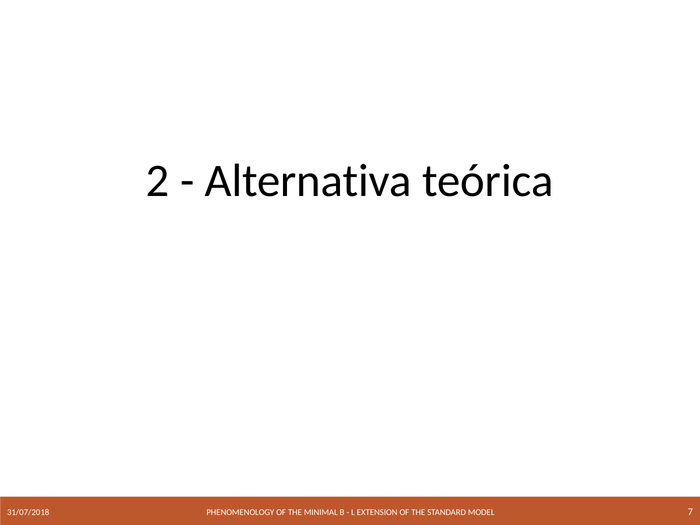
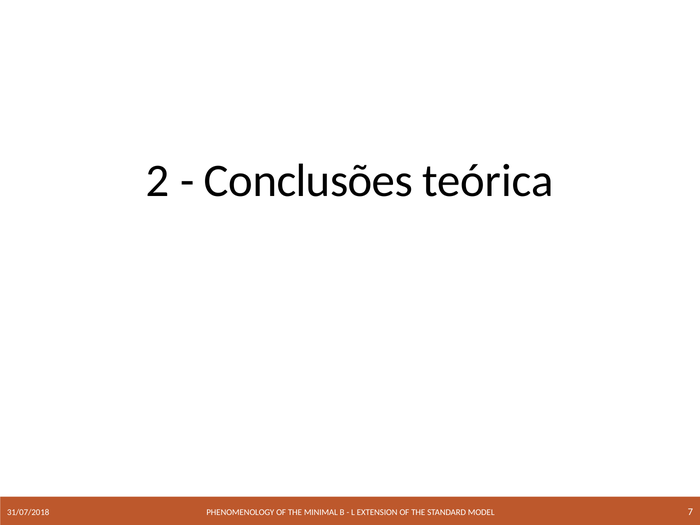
Alternativa: Alternativa -> Conclusões (308, 181)
